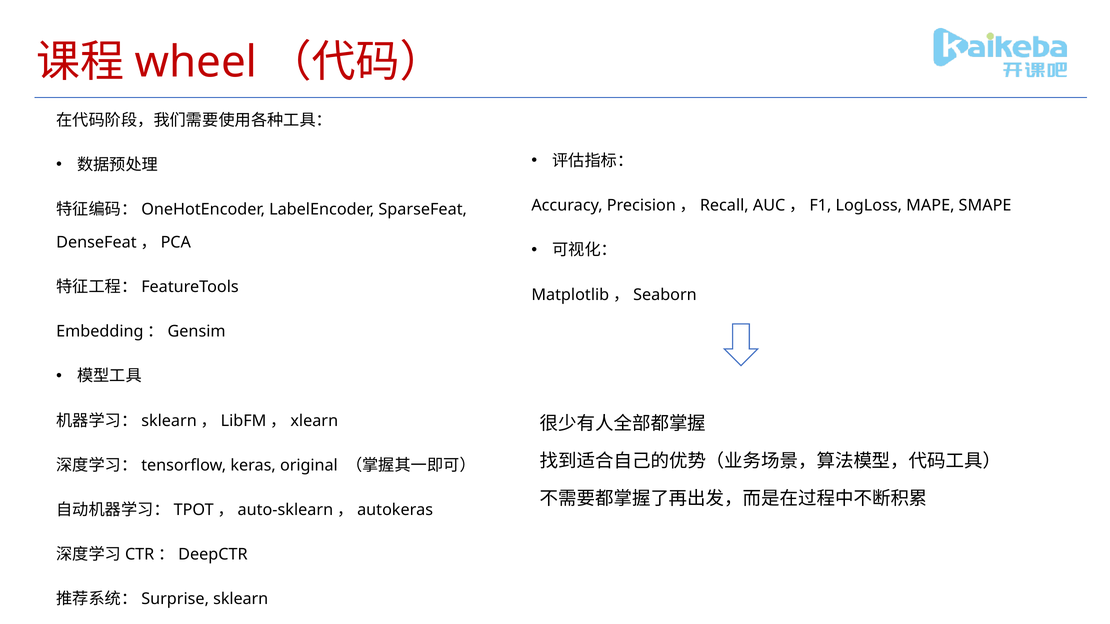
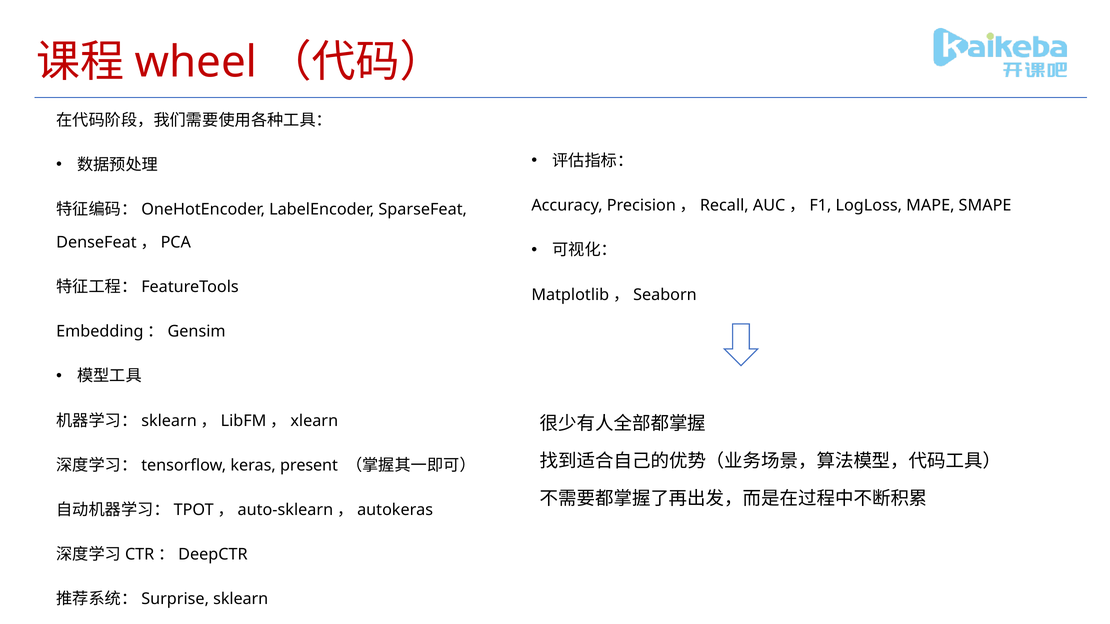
original: original -> present (309, 466)
